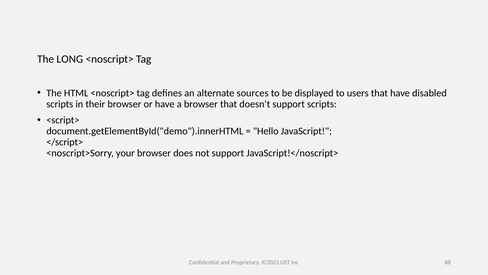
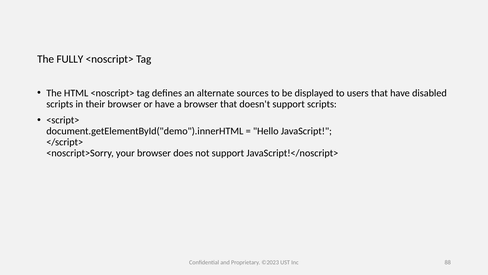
LONG: LONG -> FULLY (70, 59)
